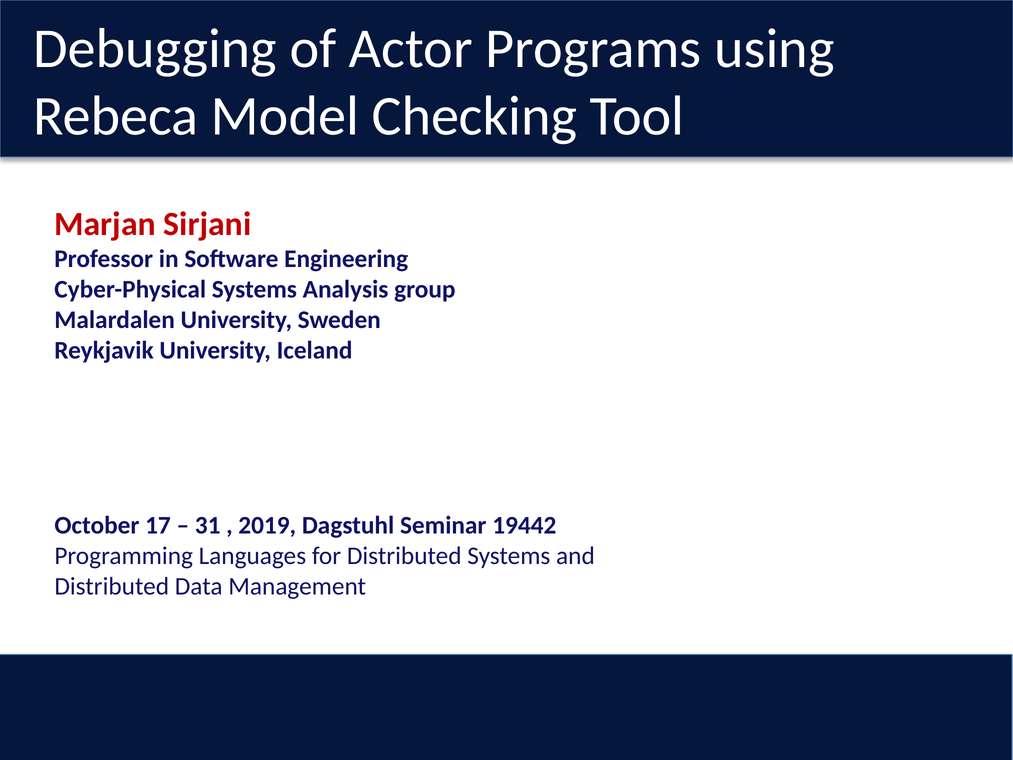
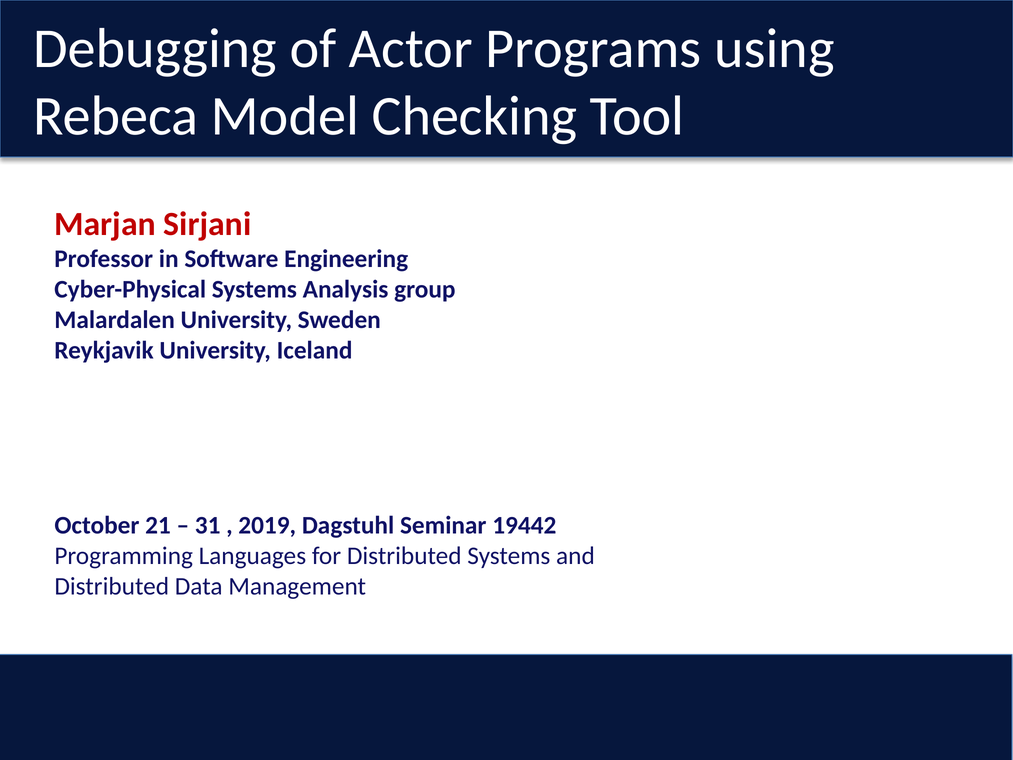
17: 17 -> 21 (158, 525)
